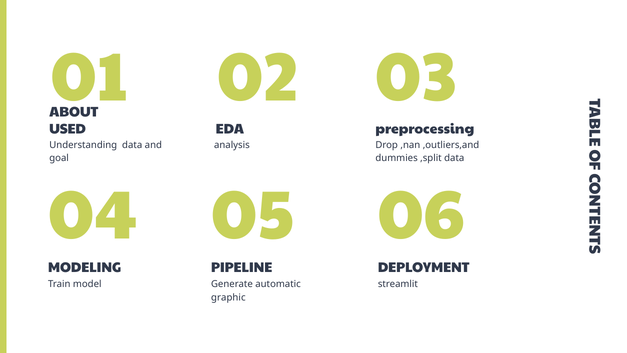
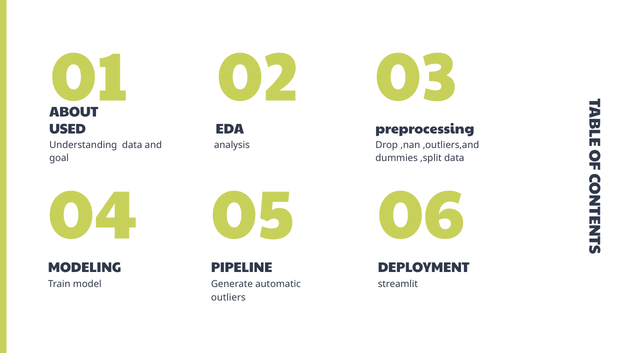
graphic: graphic -> outliers (228, 297)
